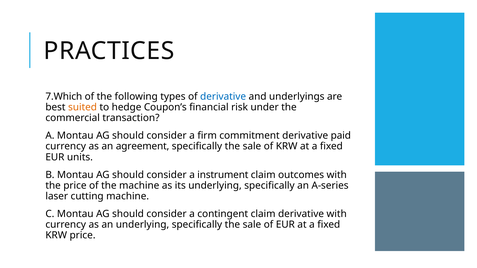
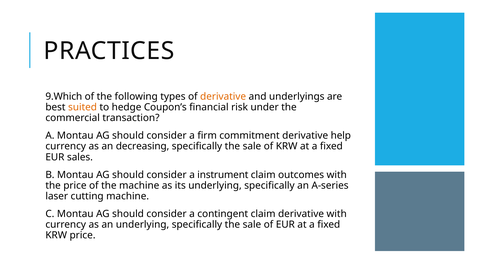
7.Which: 7.Which -> 9.Which (64, 97)
derivative colour: blue -> orange (223, 97)
paid: paid -> help (341, 136)
agreement: agreement -> decreasing (143, 146)
units: units -> sales (80, 157)
